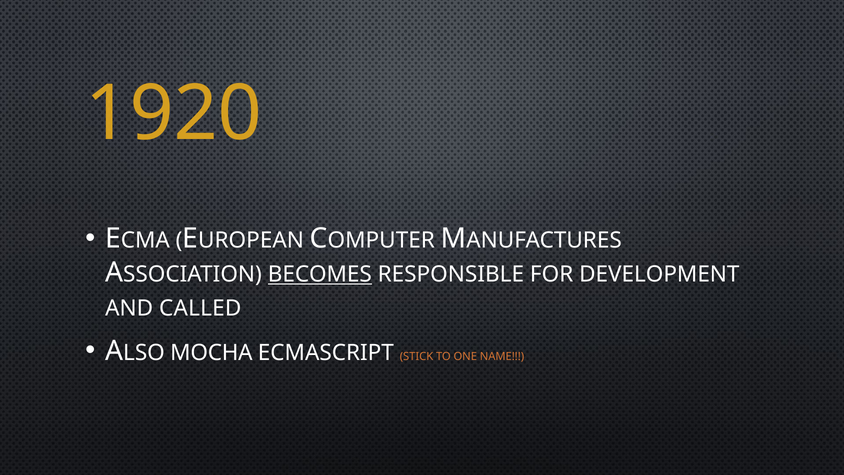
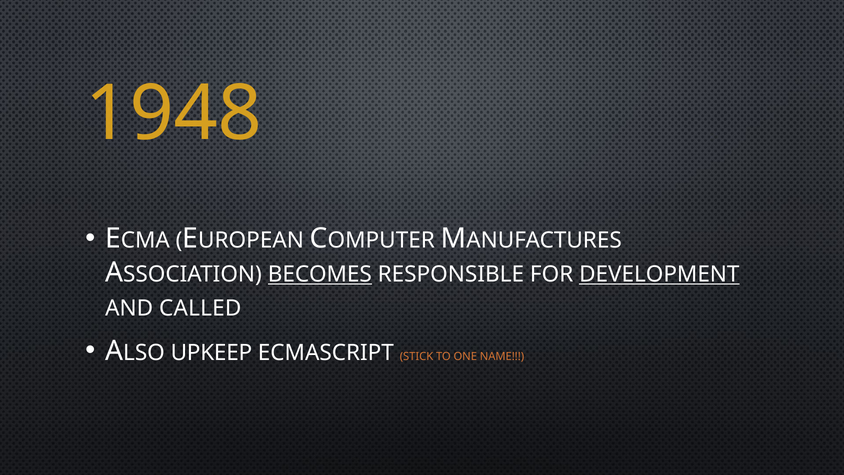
1920: 1920 -> 1948 (174, 114)
DEVELOPMENT underline: none -> present (659, 274)
MOCHA: MOCHA -> UPKEEP (211, 353)
